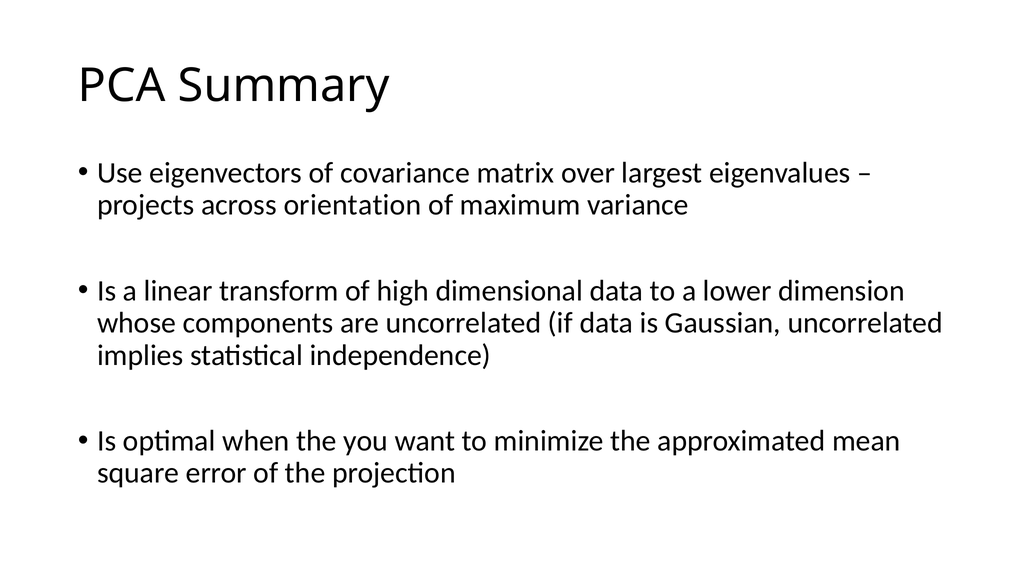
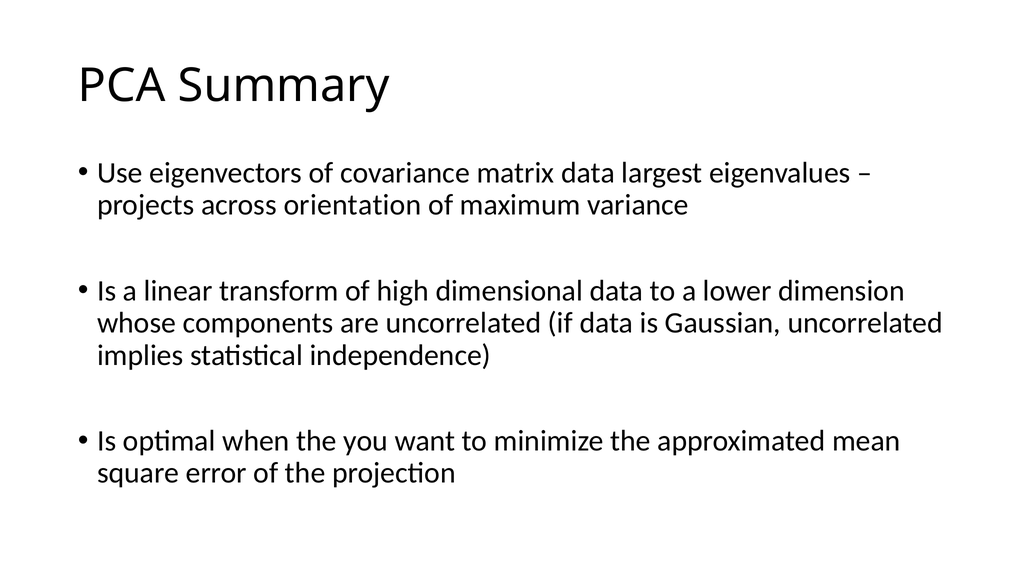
matrix over: over -> data (588, 173)
